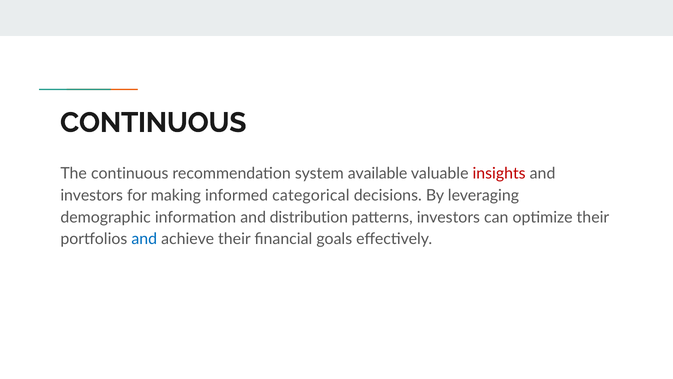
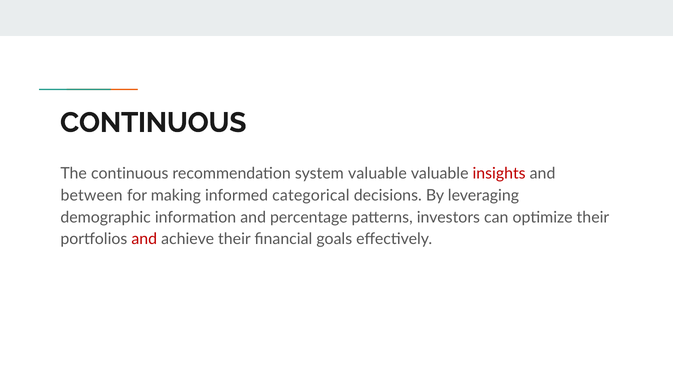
system available: available -> valuable (377, 173)
investors: investors -> between (92, 195)
distribution: distribution -> percentage (309, 217)
and colour: blue -> red (144, 239)
